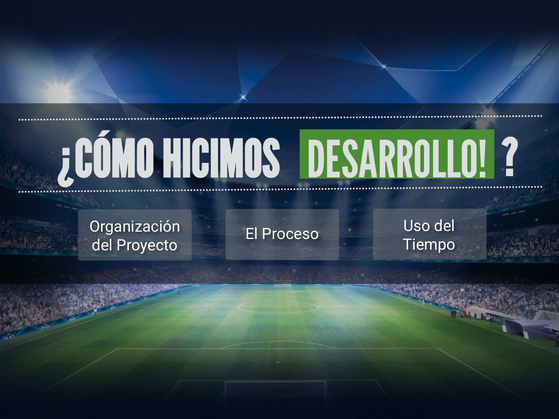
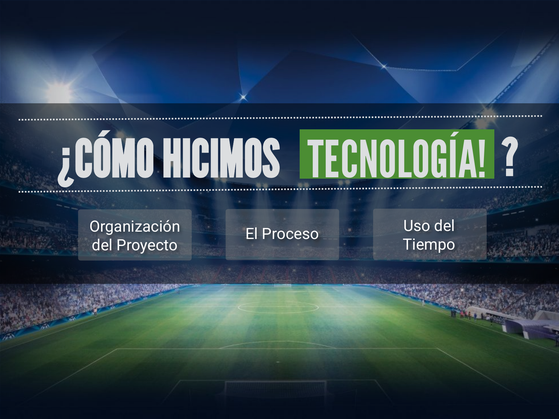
DESARROLLO: DESARROLLO -> TECNOLOGÍA (397, 161)
